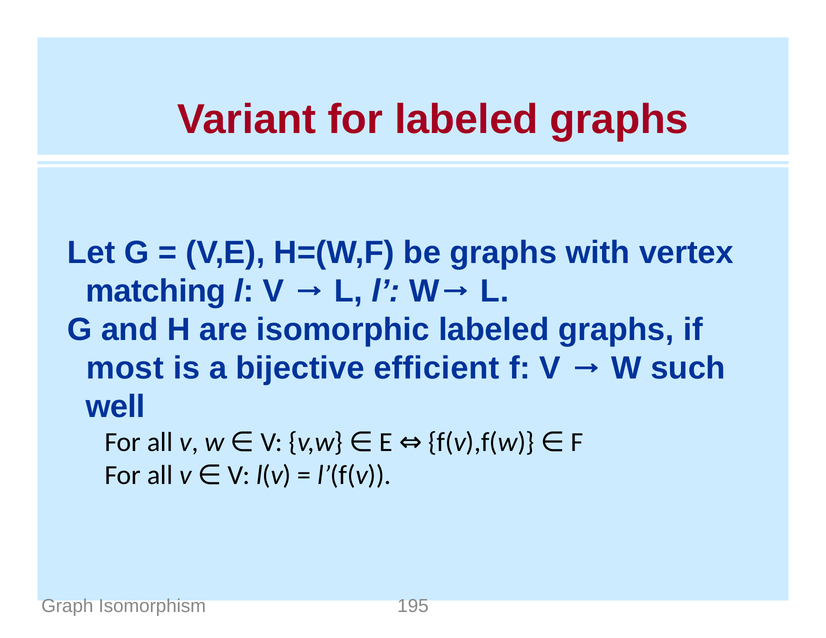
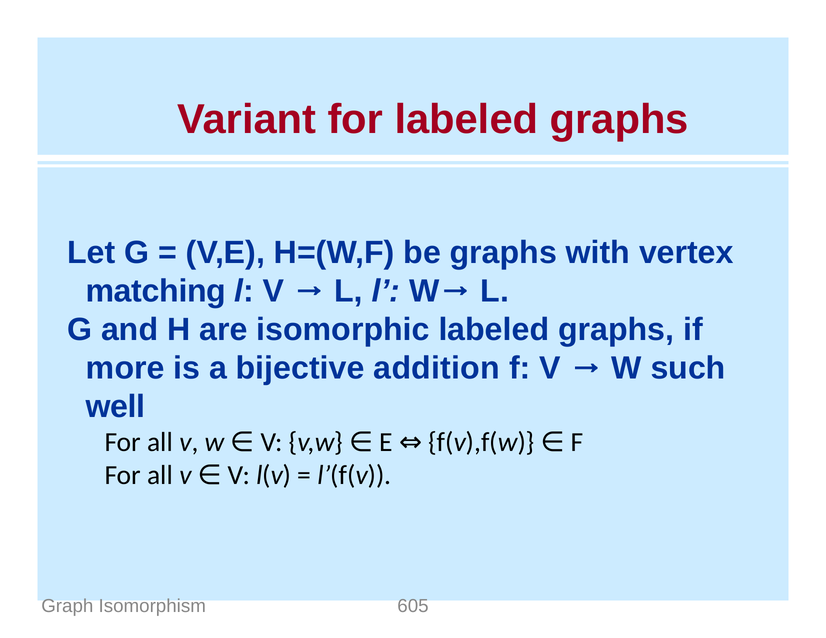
most: most -> more (125, 368)
efficient: efficient -> addition (437, 368)
195: 195 -> 605 (413, 606)
